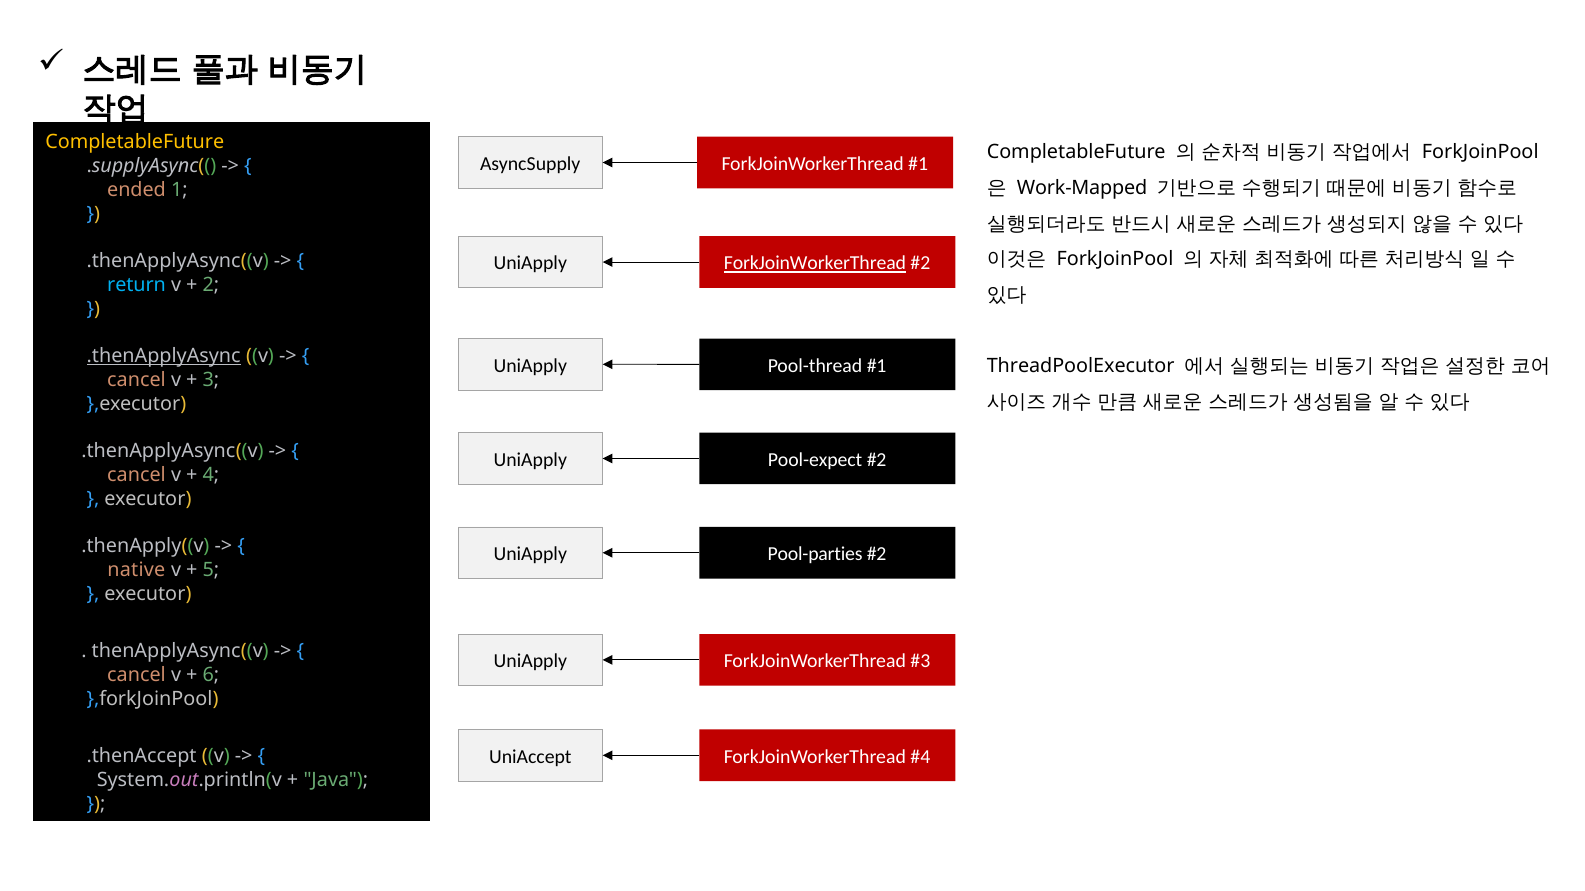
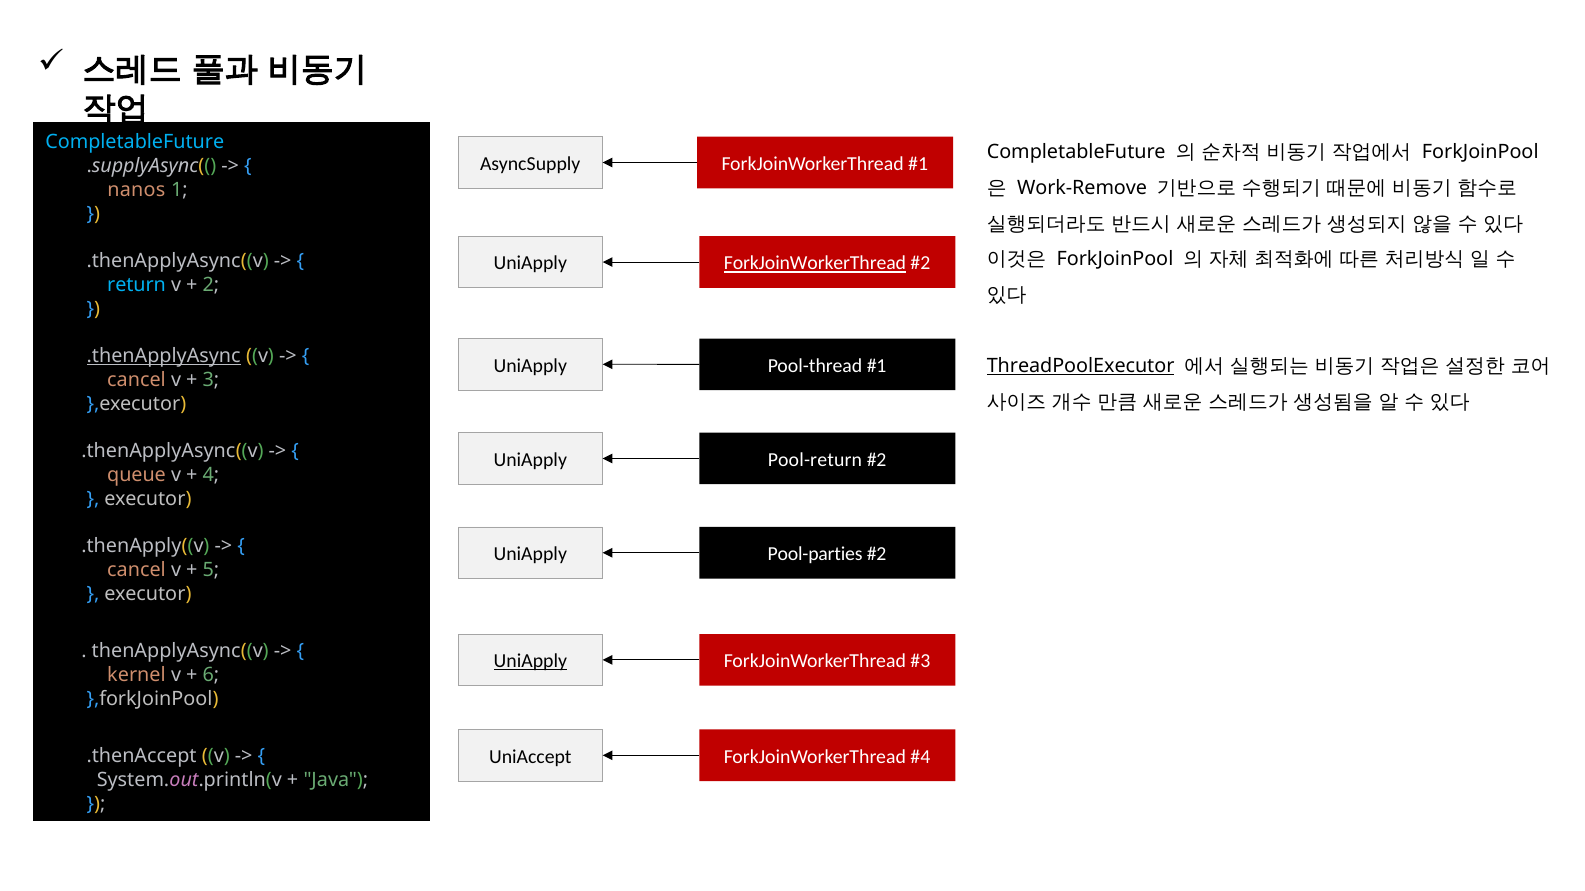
CompletableFuture colour: yellow -> light blue (135, 142)
Work-Mapped: Work-Mapped -> Work-Remove (1082, 188)
ended: ended -> nanos (136, 190)
ThreadPoolExecutor underline: none -> present (1081, 367)
Pool-expect: Pool-expect -> Pool-return (815, 460)
cancel: cancel -> queue (137, 475)
native: native -> cancel (137, 570)
UniApply underline: none -> present (530, 662)
cancel: cancel -> kernel (136, 675)
